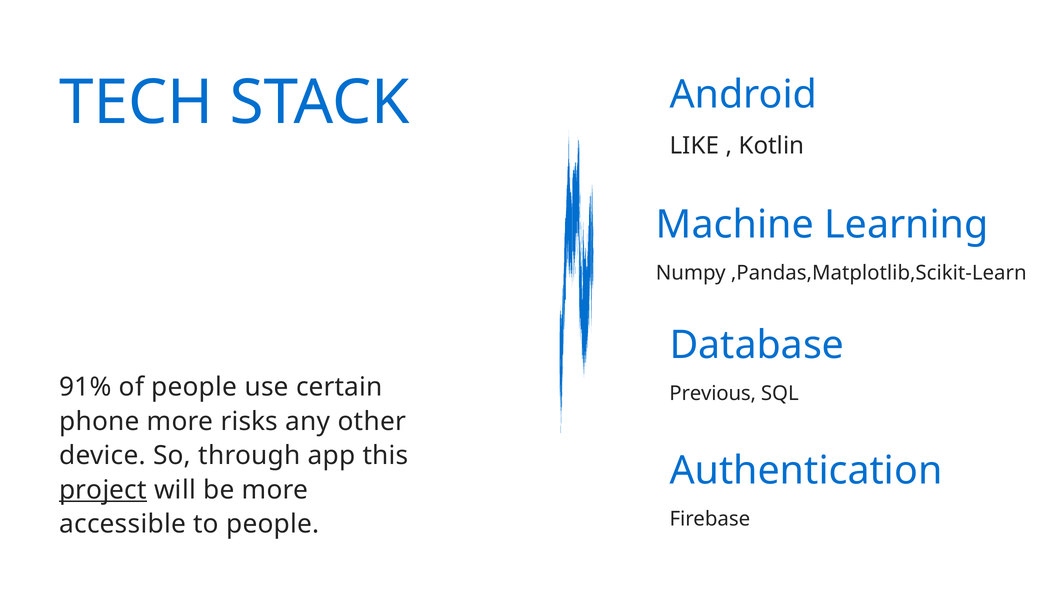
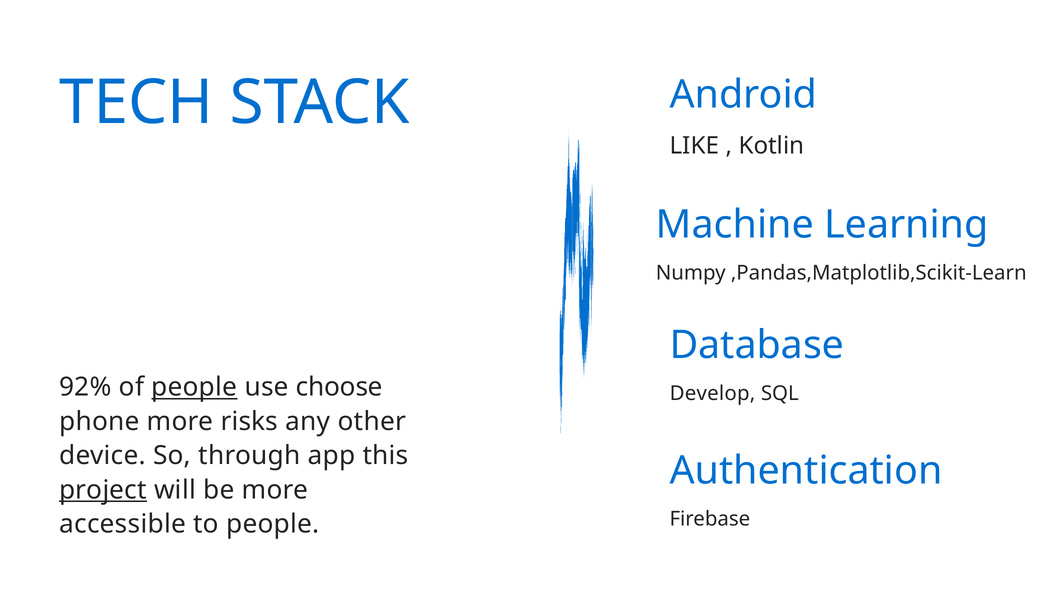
91%: 91% -> 92% (85, 387)
people underline: none -> present (194, 387)
certain: certain -> choose (339, 387)
Previous: Previous -> Develop (712, 394)
